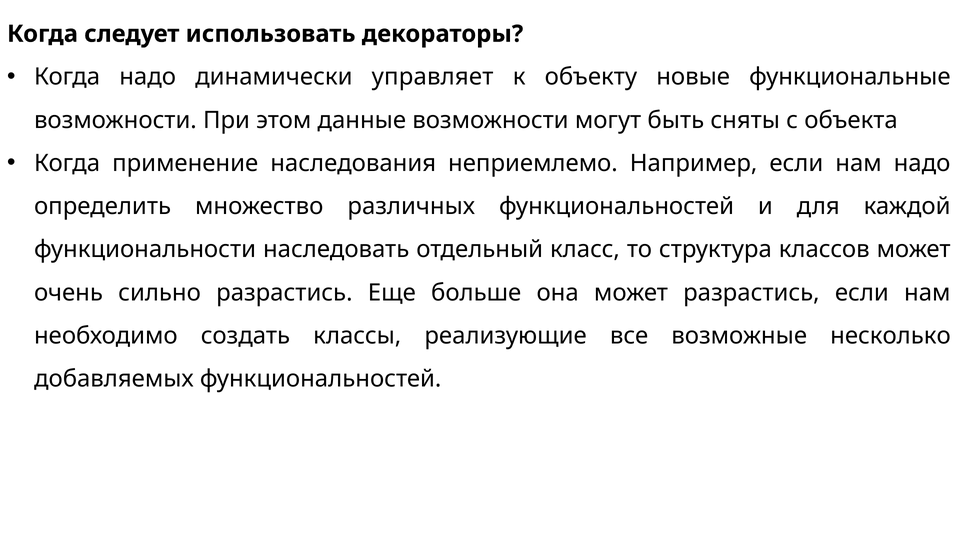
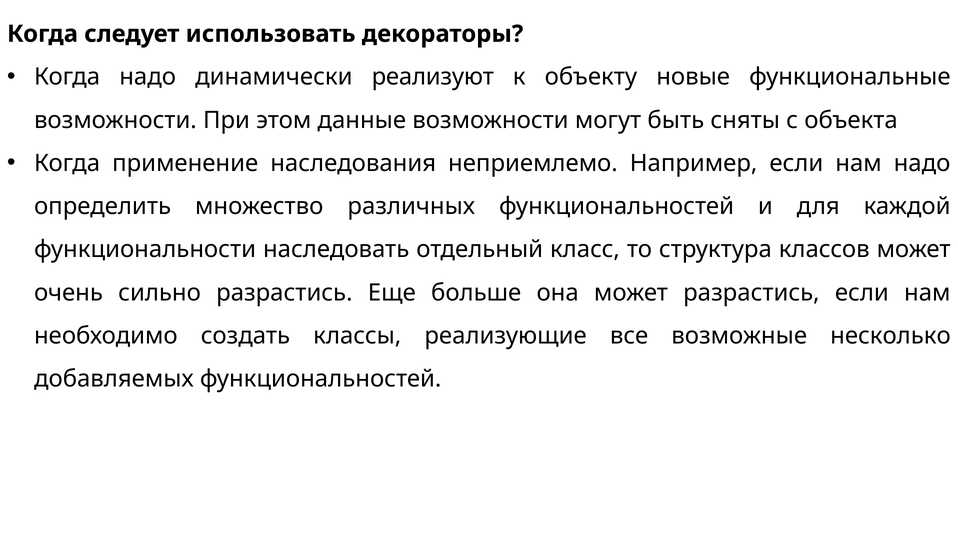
управляет: управляет -> реализуют (433, 77)
